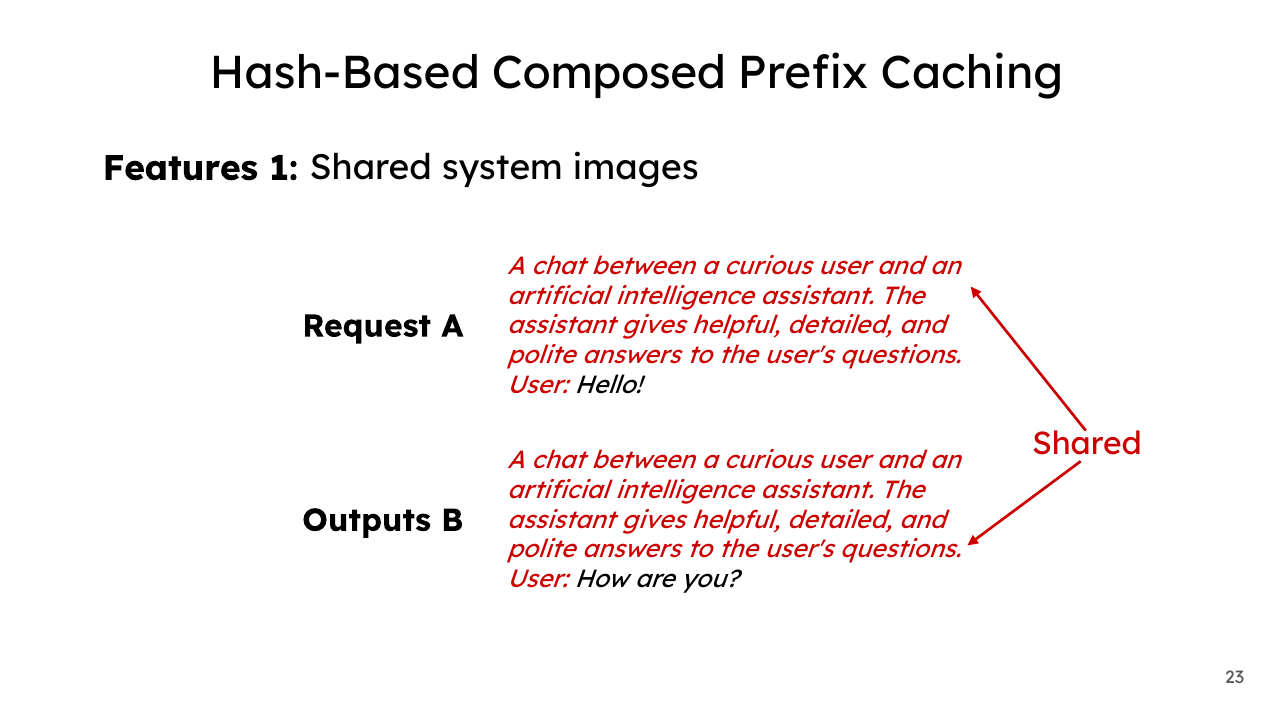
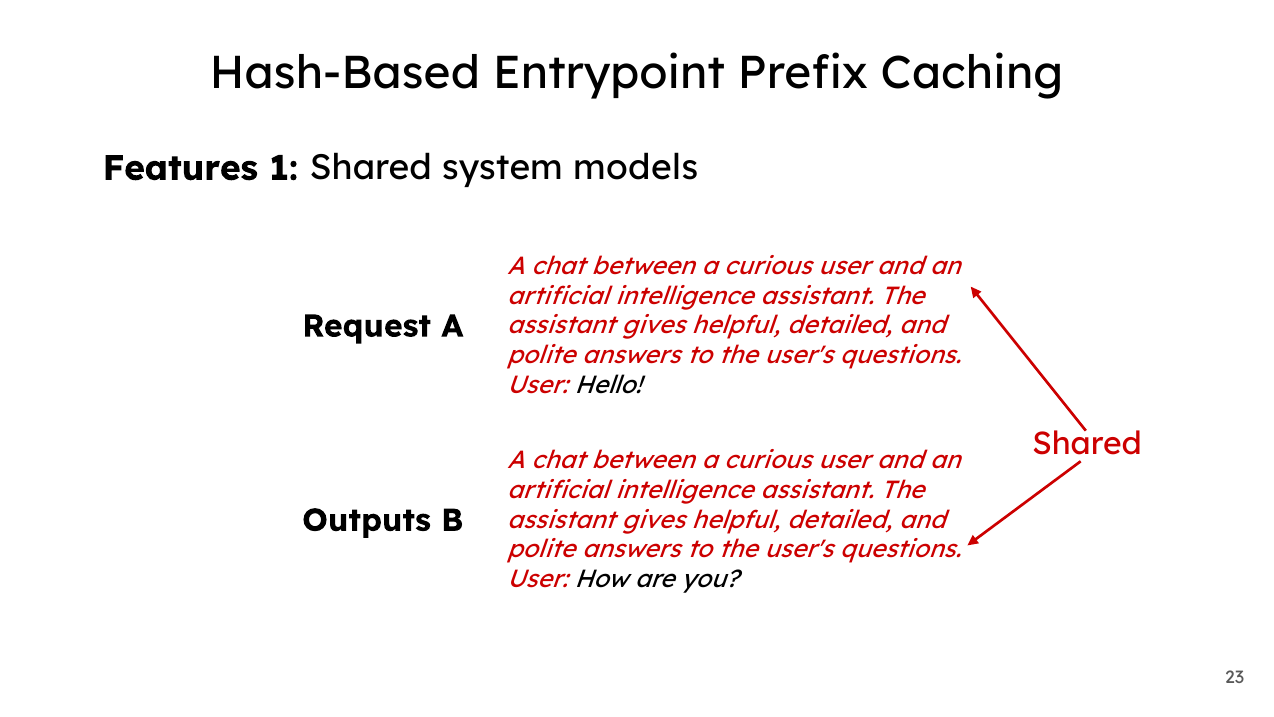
Composed: Composed -> Entrypoint (609, 74)
images: images -> models (636, 168)
